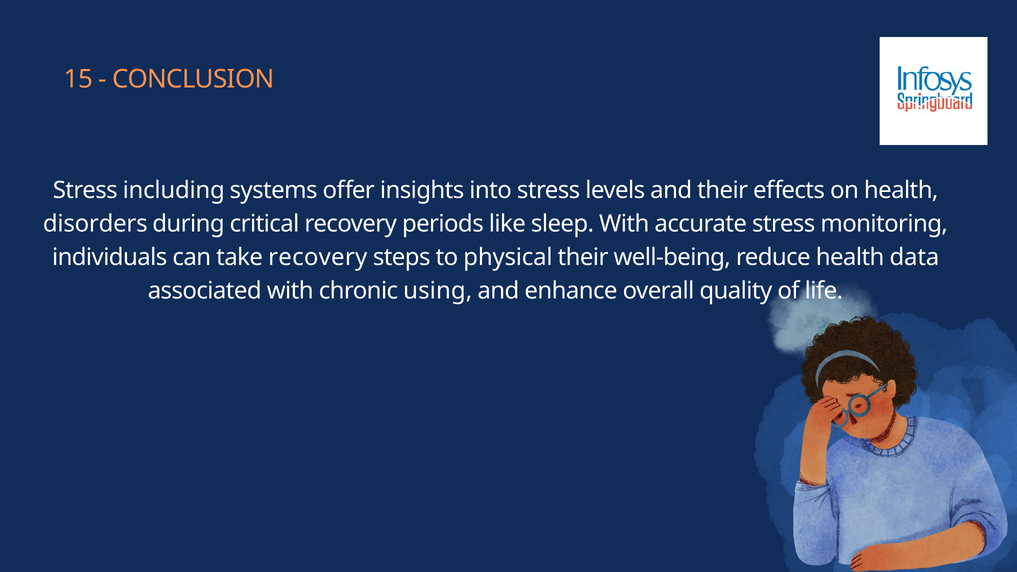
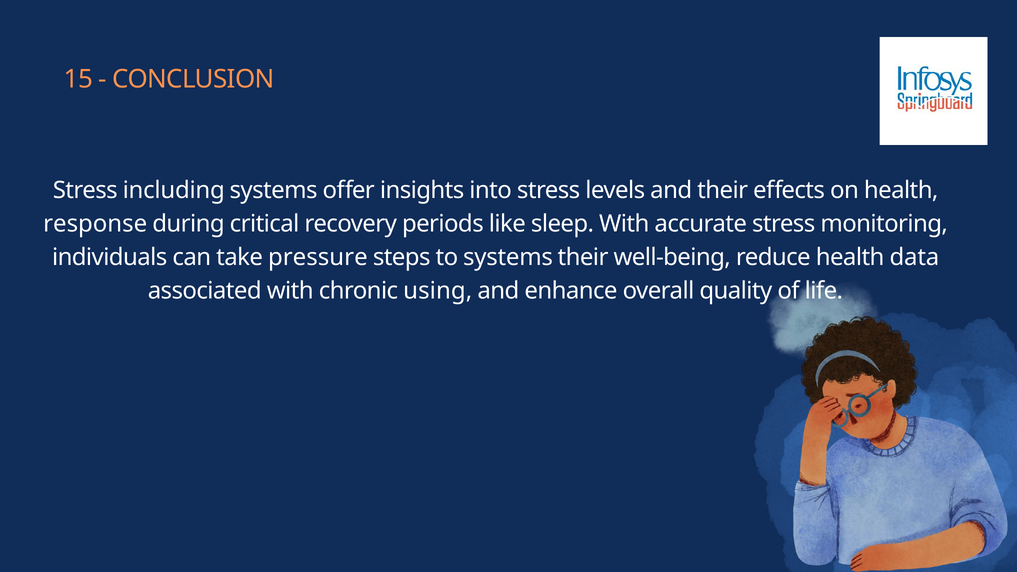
disorders: disorders -> response (95, 224)
take recovery: recovery -> pressure (318, 257)
to physical: physical -> systems (508, 257)
